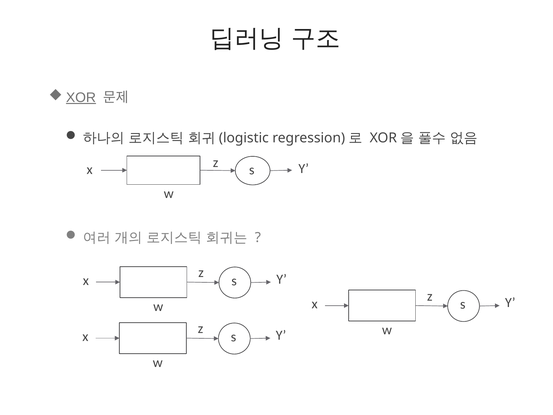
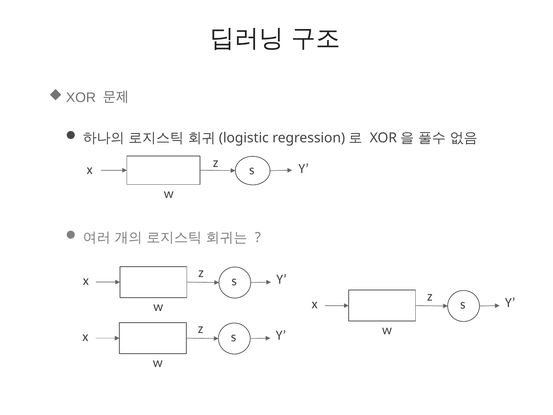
XOR underline: present -> none (81, 97)
